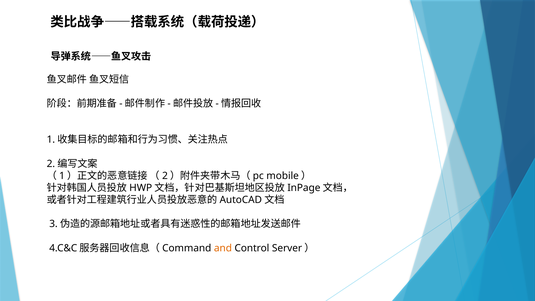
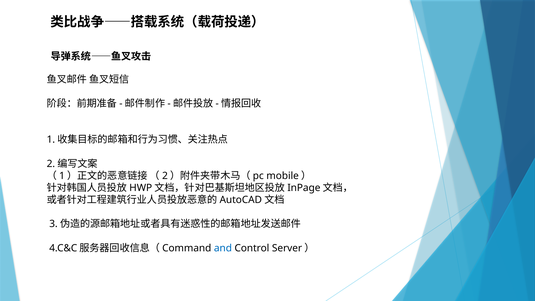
and colour: orange -> blue (223, 248)
